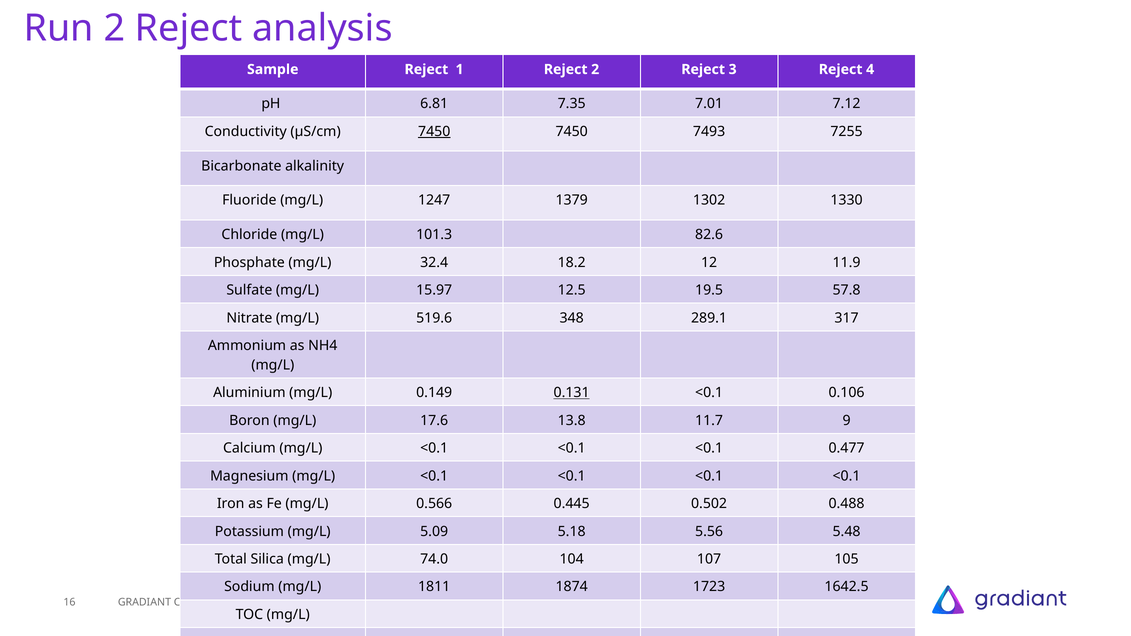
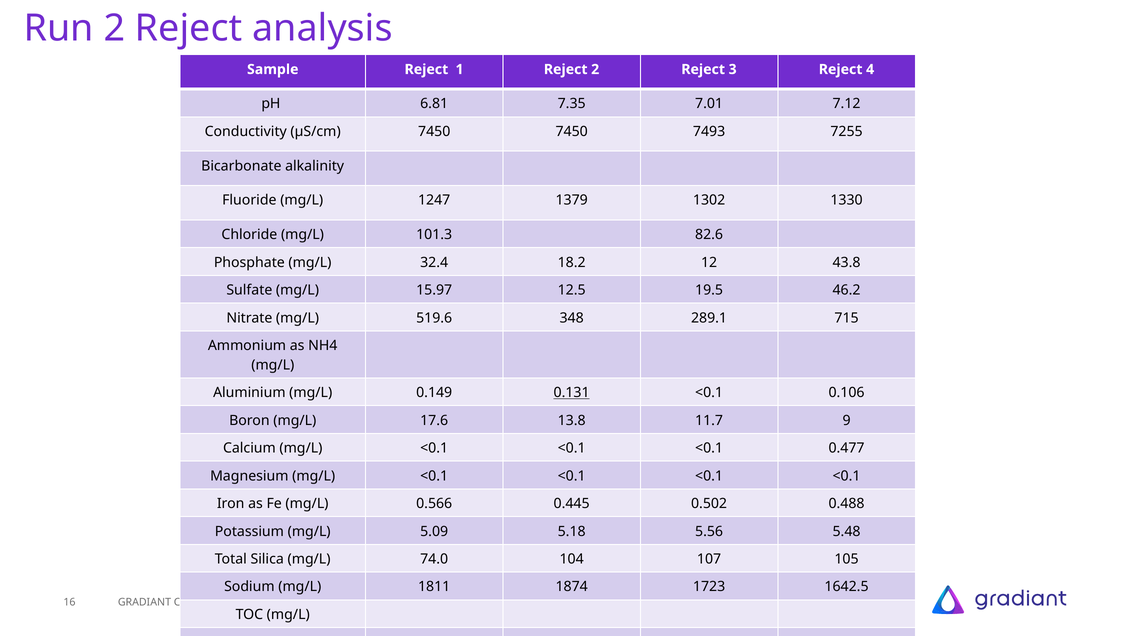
7450 underline: present -> none (434, 132)
11.9: 11.9 -> 43.8 (847, 263)
57.8: 57.8 -> 46.2 (847, 290)
317: 317 -> 715 (847, 318)
